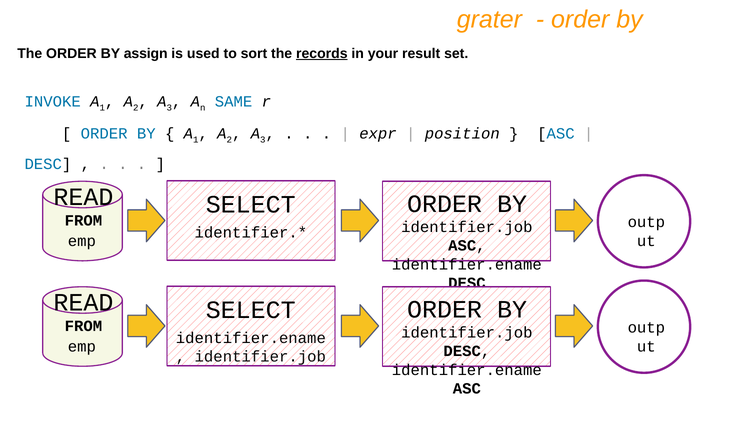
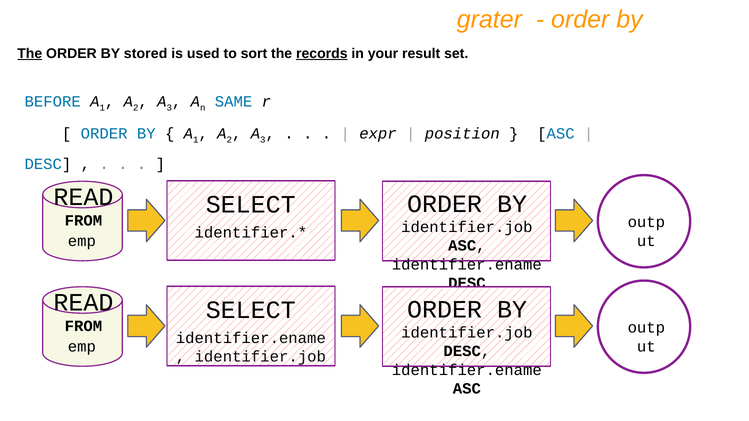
The underline: none -> present (30, 53)
assign: assign -> stored (146, 53)
INVOKE: INVOKE -> BEFORE (53, 102)
